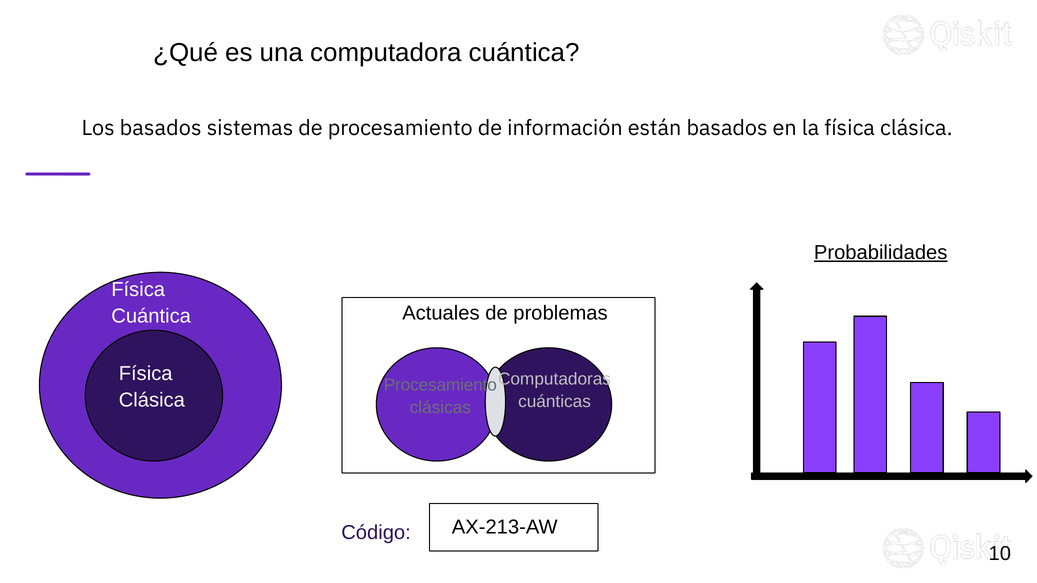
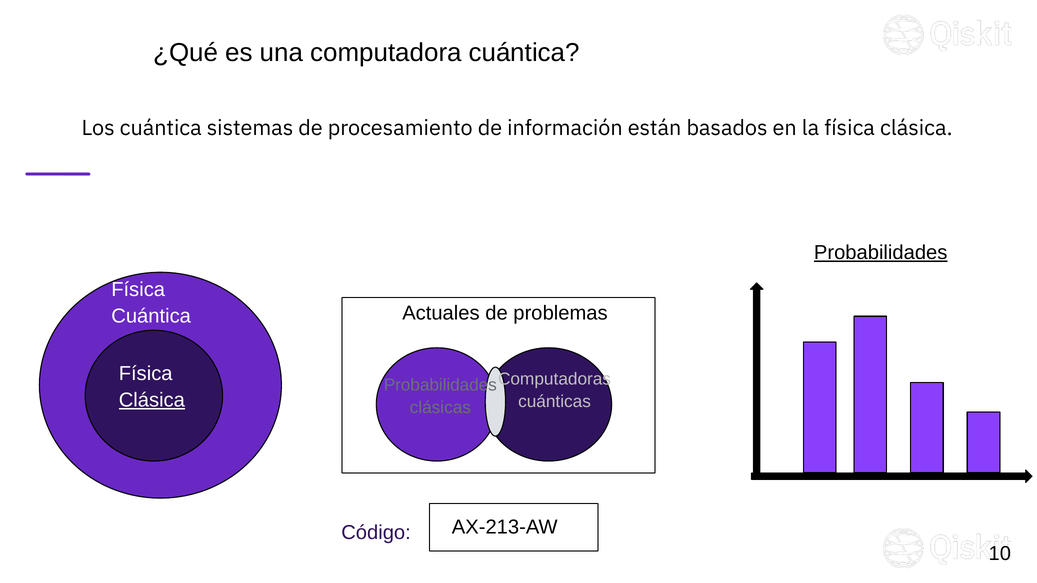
Los basados: basados -> cuántica (161, 128)
Procesamiento: Procesamiento -> Probabilidades (440, 385)
Clásica underline: none -> present (152, 400)
